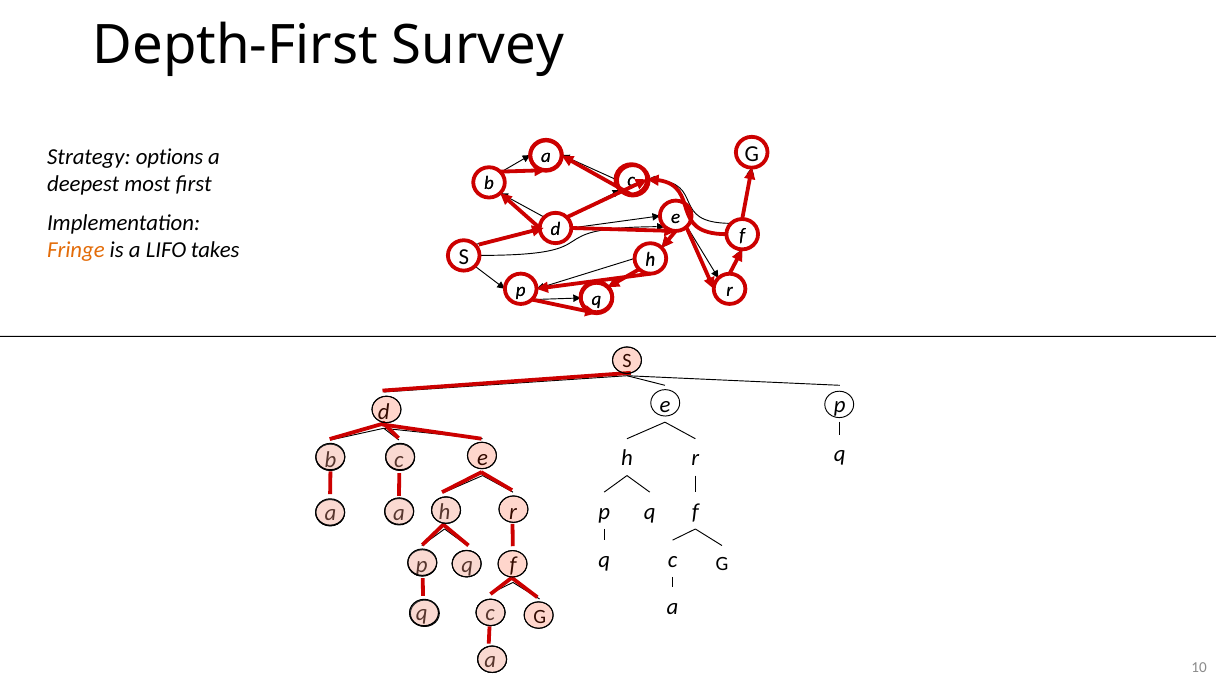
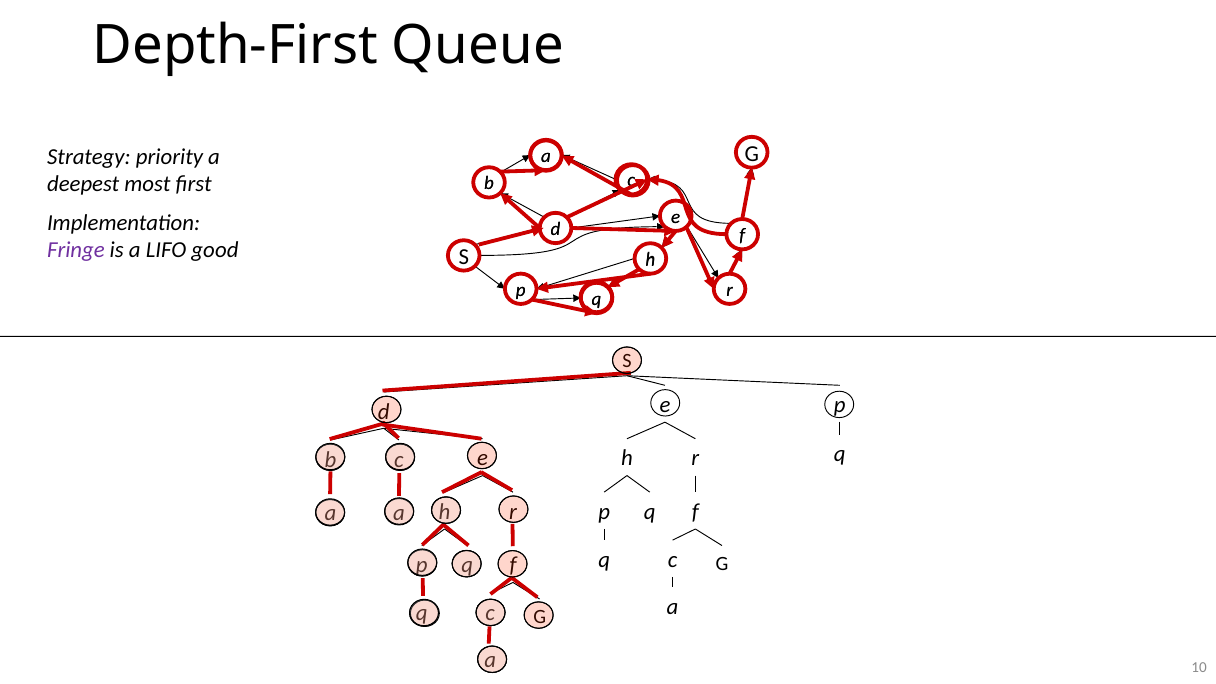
Survey: Survey -> Queue (478, 46)
options: options -> priority (170, 157)
Fringe colour: orange -> purple (76, 250)
takes: takes -> good (215, 250)
